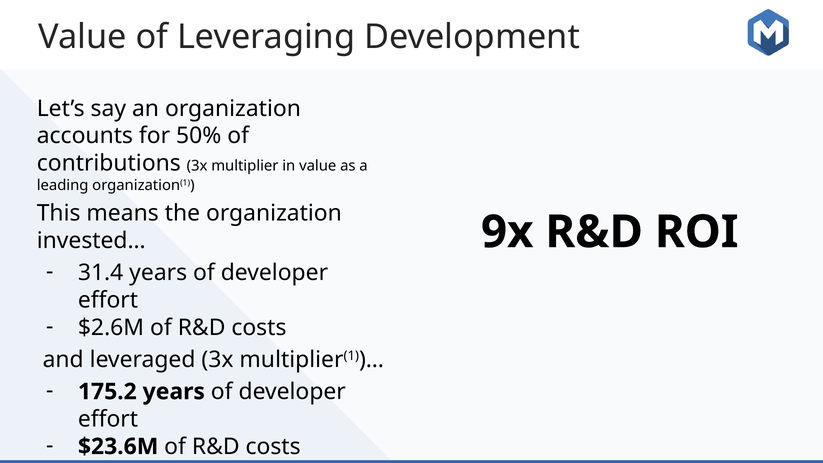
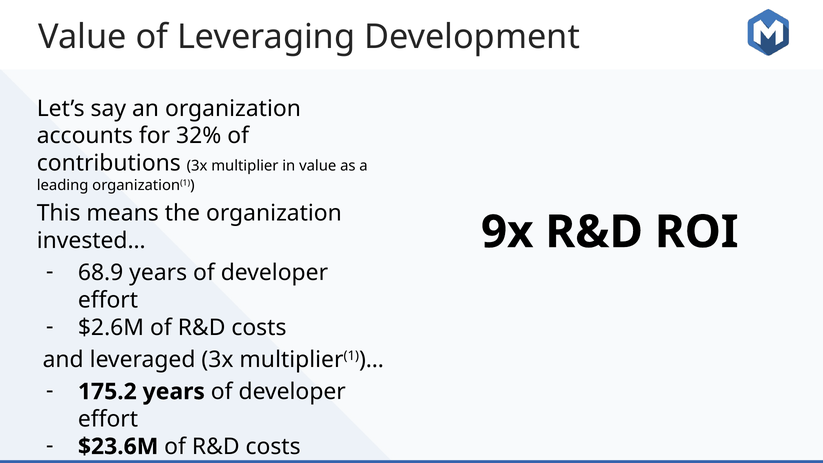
50%: 50% -> 32% (199, 136)
31.4: 31.4 -> 68.9 (101, 273)
